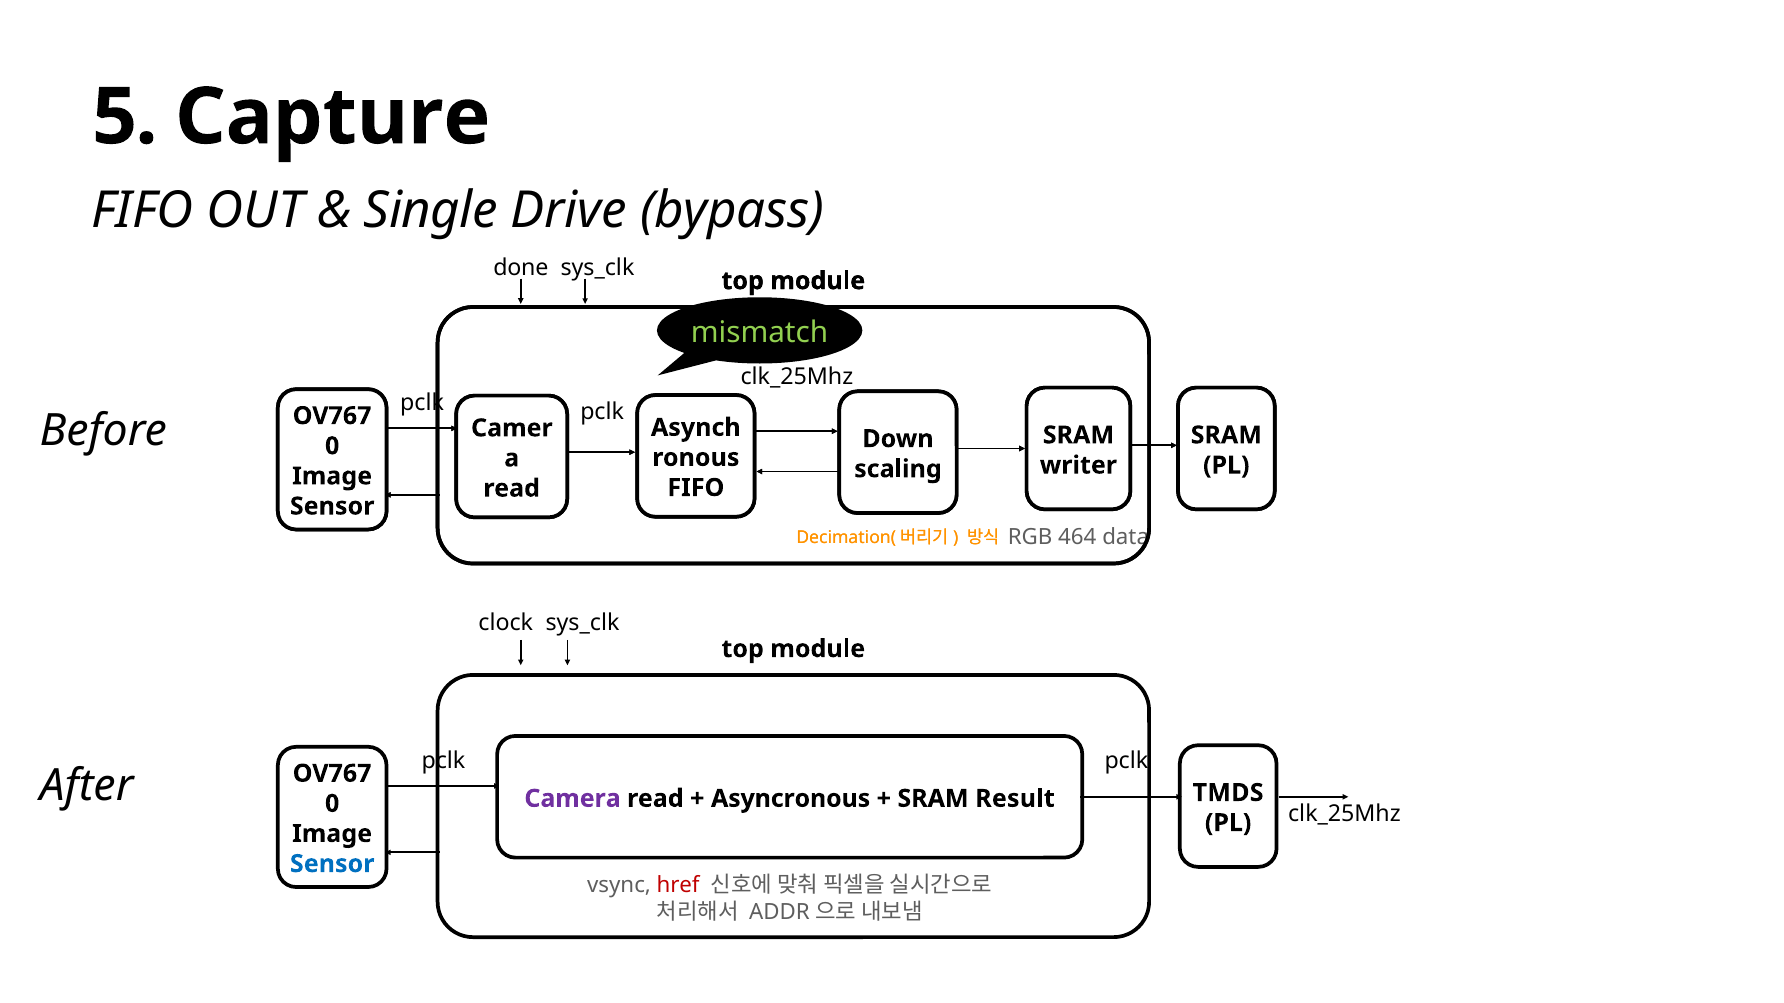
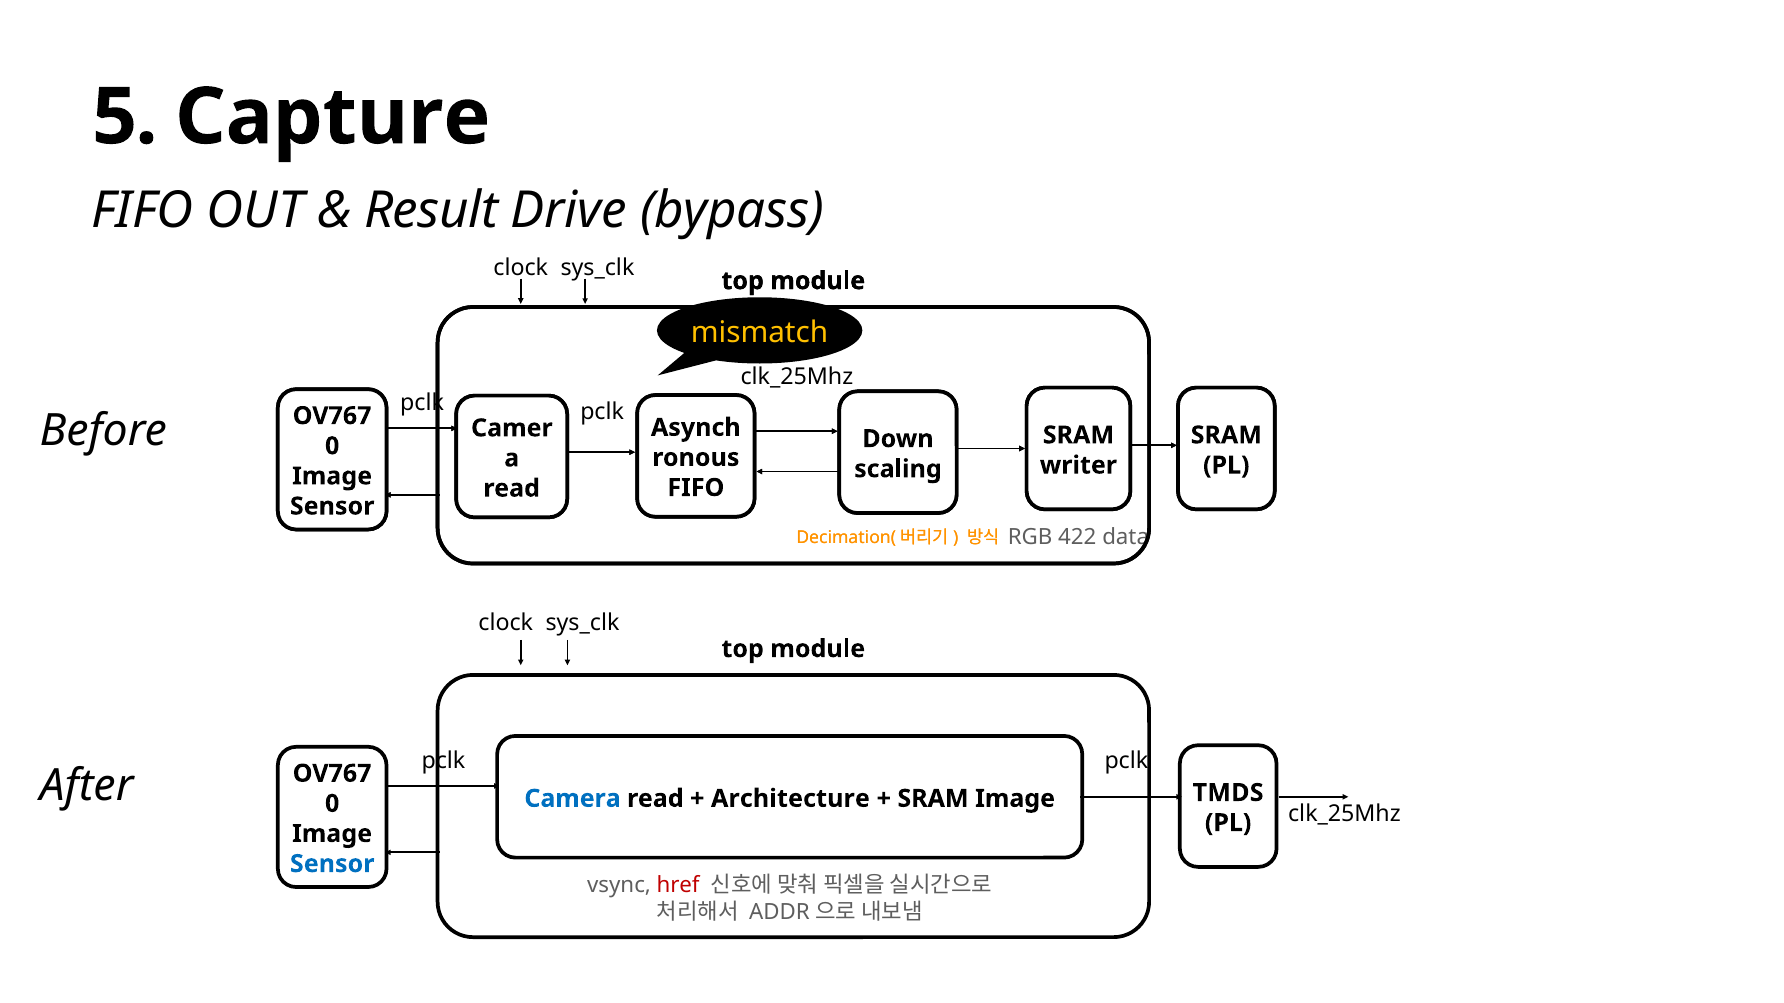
Single: Single -> Result (431, 211)
done: done -> clock (521, 268)
mismatch colour: light green -> yellow (760, 333)
464: 464 -> 422 (1077, 538)
Camera colour: purple -> blue (573, 799)
Asyncronous: Asyncronous -> Architecture (790, 799)
SRAM Result: Result -> Image (1015, 799)
